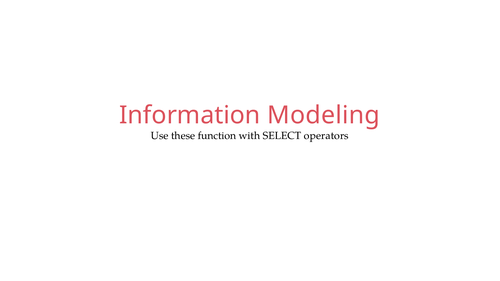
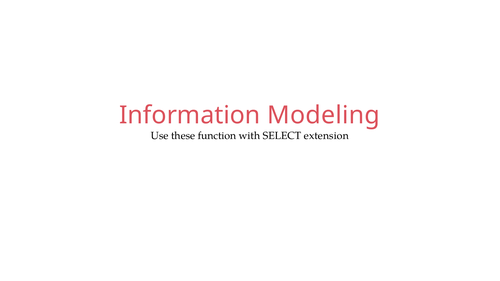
operators: operators -> extension (326, 136)
